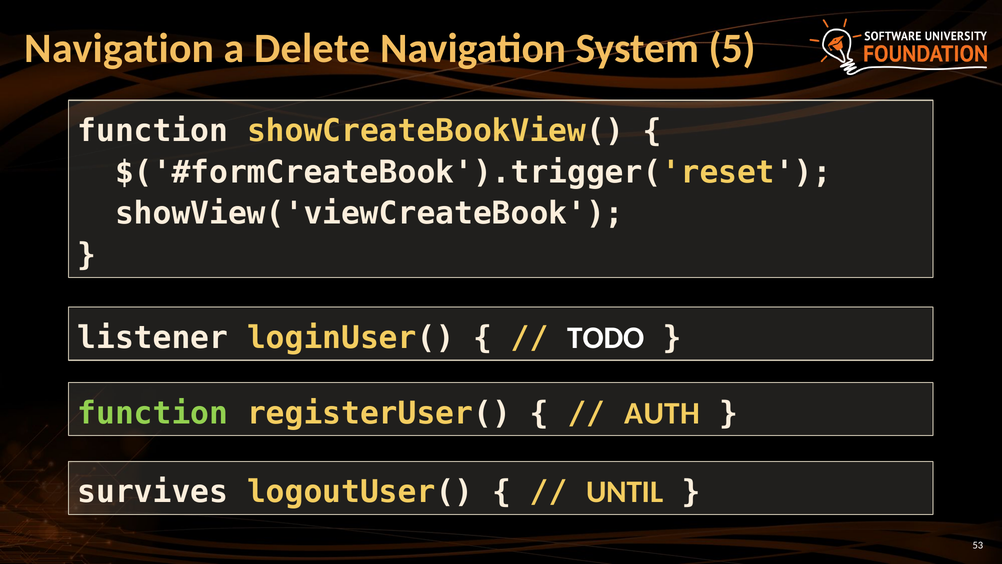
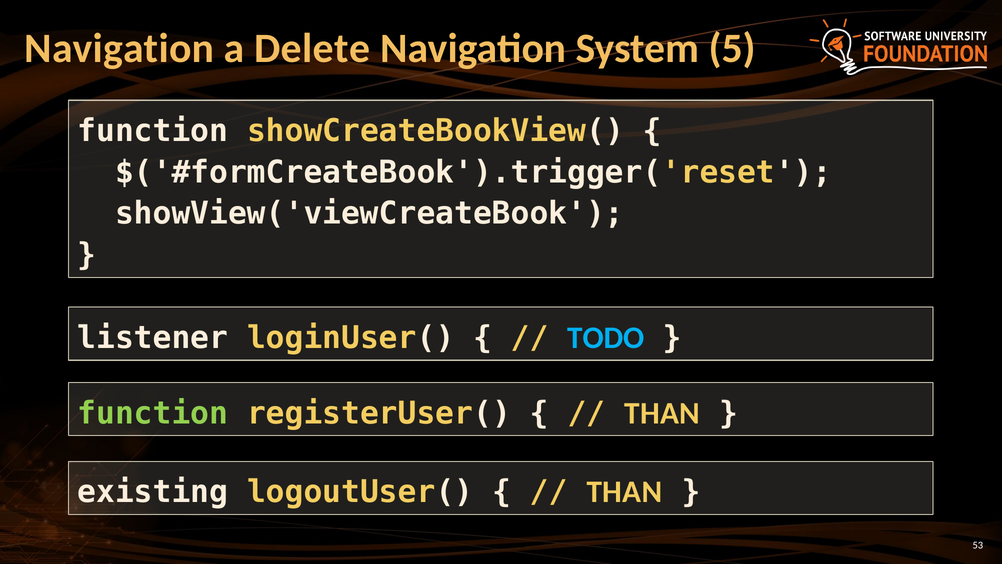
TODO colour: white -> light blue (606, 338)
AUTH: AUTH -> THAN (662, 413)
survives: survives -> existing (153, 492)
UNTIL: UNTIL -> THAN (624, 492)
